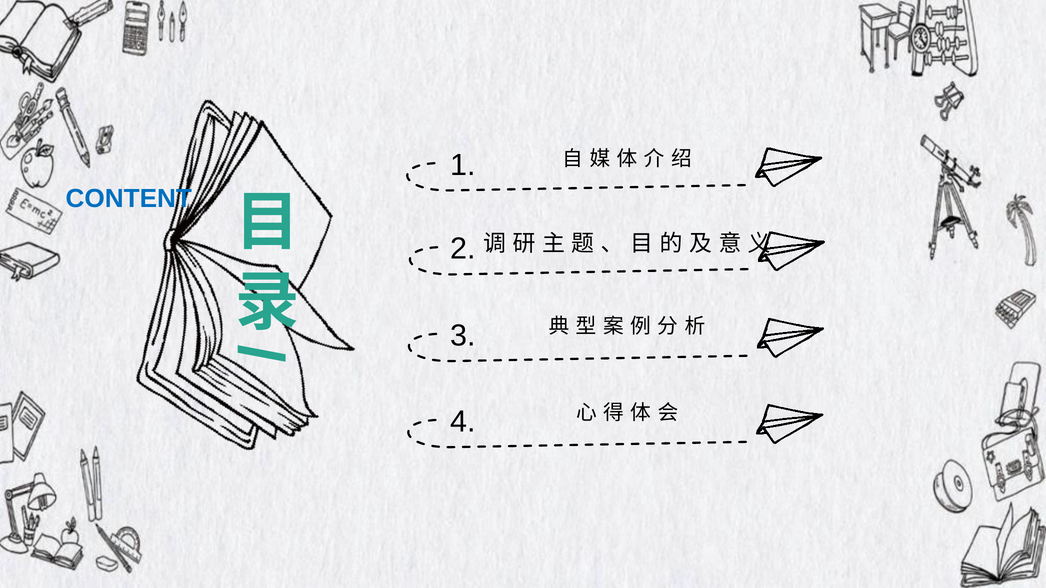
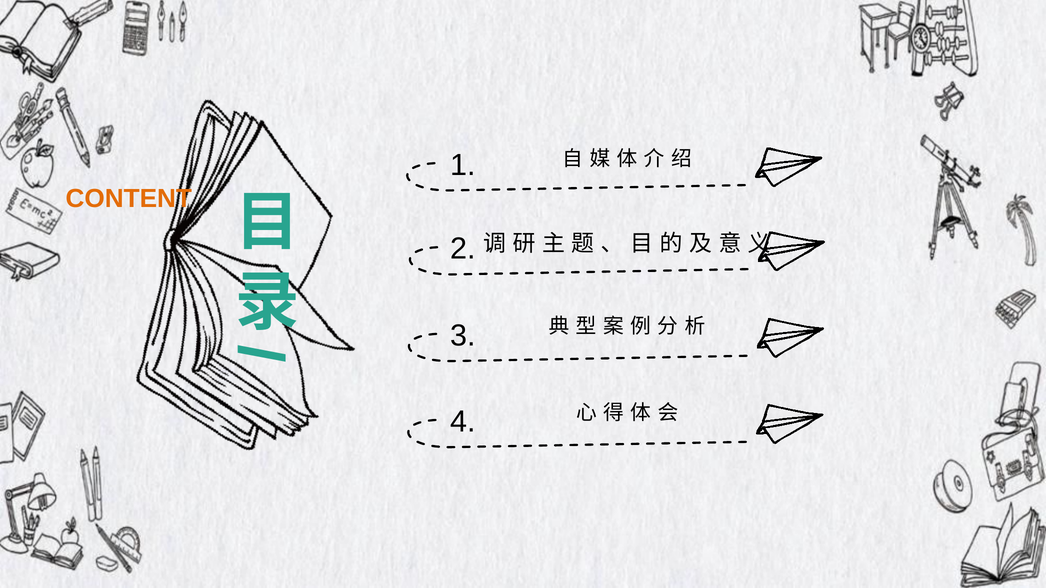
CONTENT colour: blue -> orange (129, 199)
